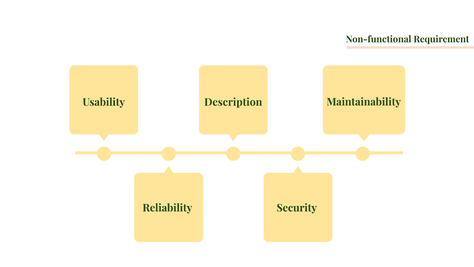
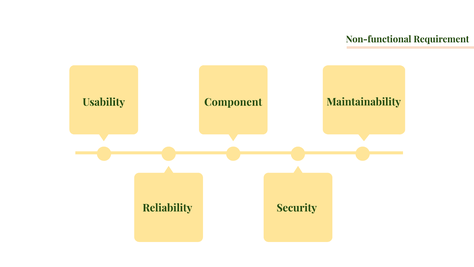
Description: Description -> Component (233, 102)
